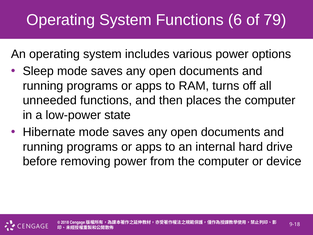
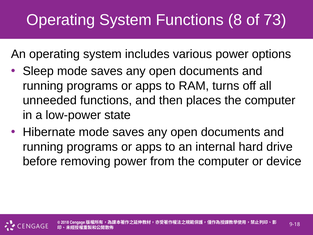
6: 6 -> 8 (235, 20)
79: 79 -> 73 (275, 20)
